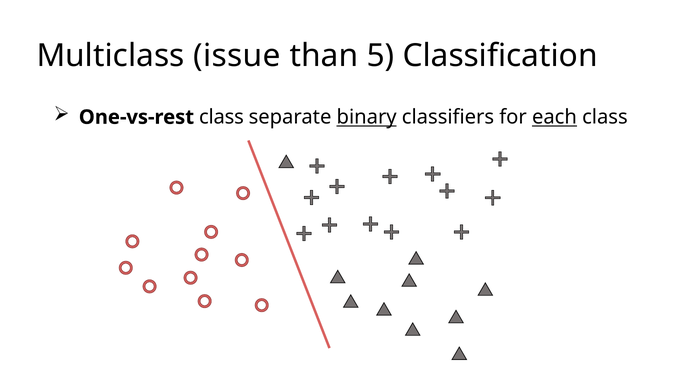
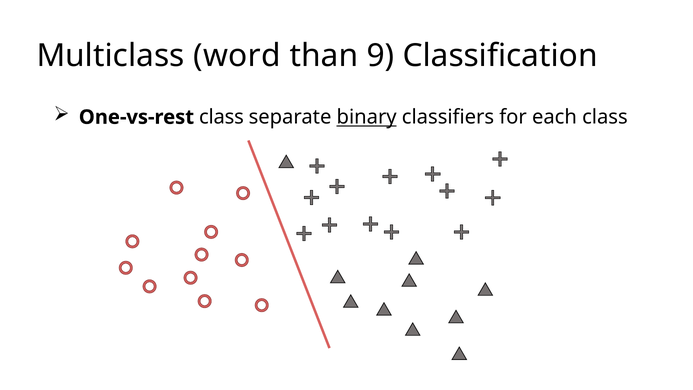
issue: issue -> word (237, 56)
5: 5 -> 9 (380, 56)
each underline: present -> none (554, 117)
